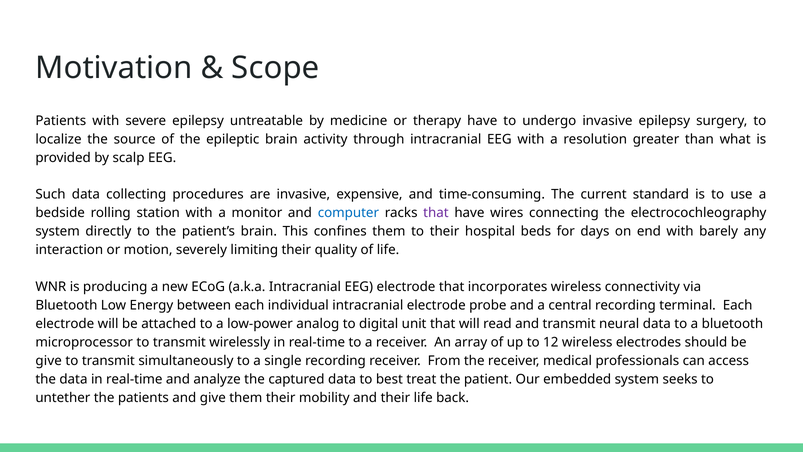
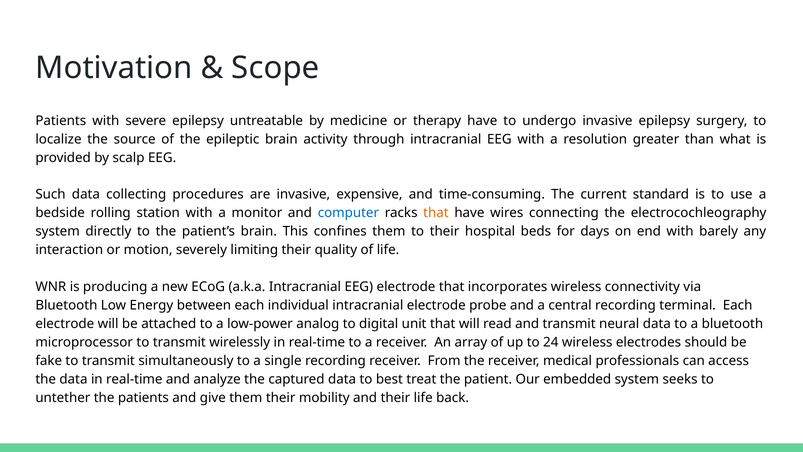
that colour: purple -> orange (436, 213)
12: 12 -> 24 (551, 342)
give: give -> fake (49, 361)
